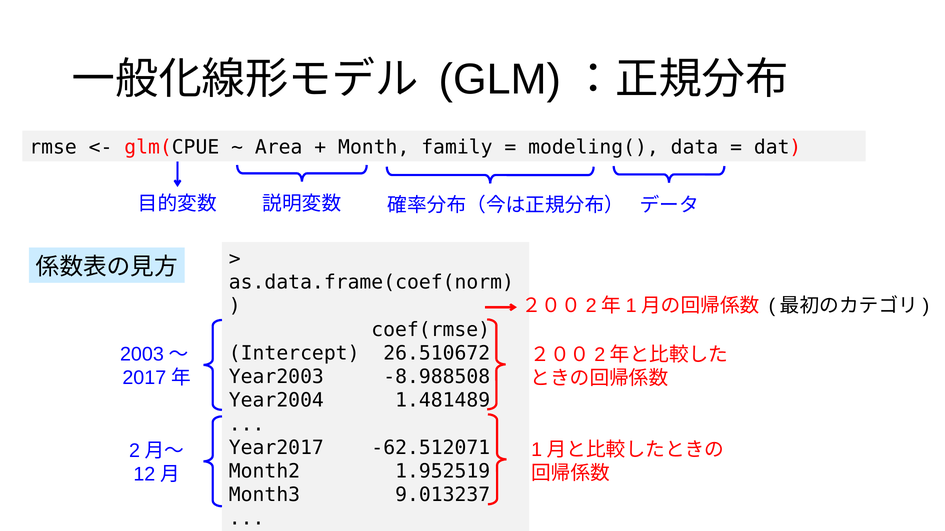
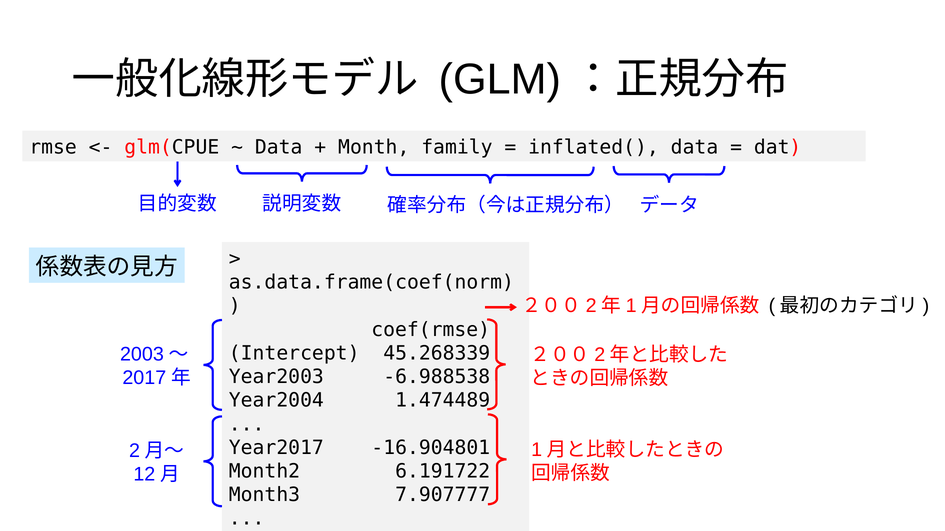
Area: Area -> Data (279, 148)
modeling(: modeling( -> inflated( (594, 148)
26.510672: 26.510672 -> 45.268339 (437, 354)
-8.988508: -8.988508 -> -6.988538 (437, 377)
1.481489: 1.481489 -> 1.474489 (443, 401)
-62.512071: -62.512071 -> -16.904801 (431, 448)
1.952519: 1.952519 -> 6.191722 (443, 472)
9.013237: 9.013237 -> 7.907777 (443, 495)
